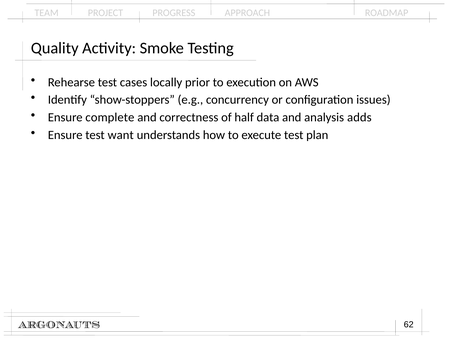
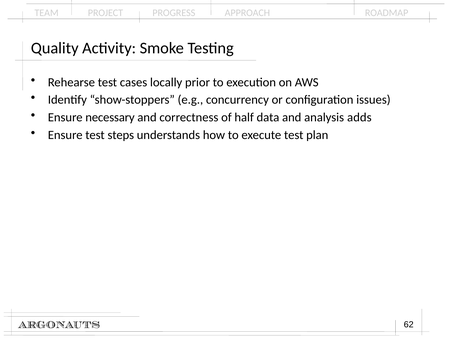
complete: complete -> necessary (110, 117)
want: want -> steps (121, 135)
